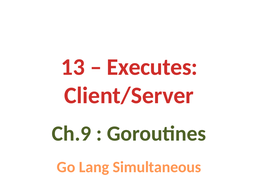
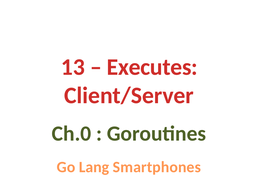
Ch.9: Ch.9 -> Ch.0 (72, 133)
Simultaneous: Simultaneous -> Smartphones (157, 167)
